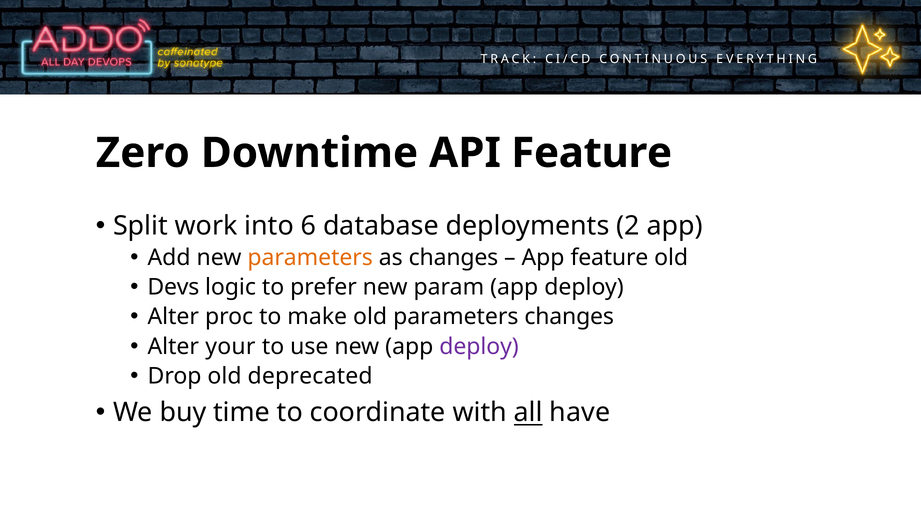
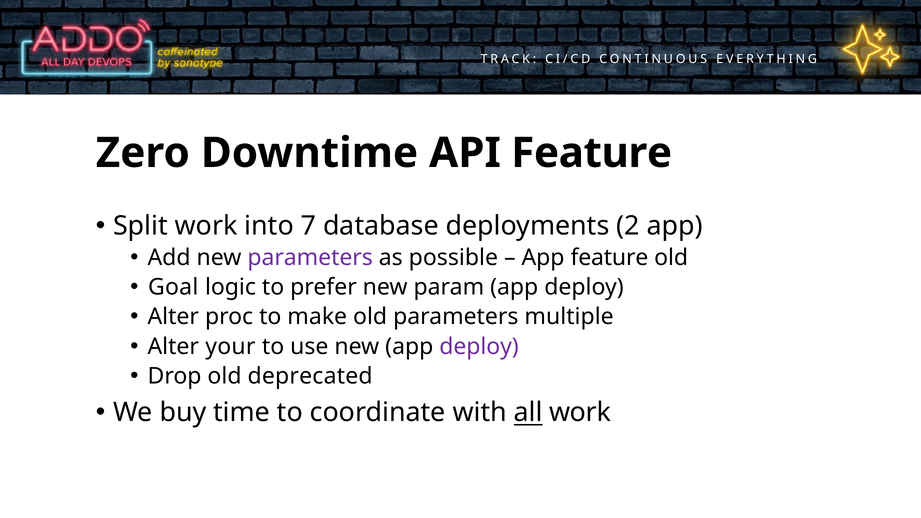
6: 6 -> 7 (308, 226)
parameters colour: orange -> purple (310, 258)
as changes: changes -> possible (453, 258)
Devs: Devs -> Goal (173, 287)
parameters changes: changes -> multiple (569, 317)
all have: have -> work (580, 413)
